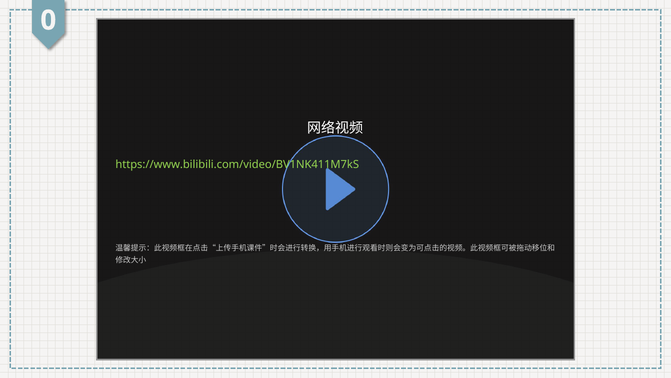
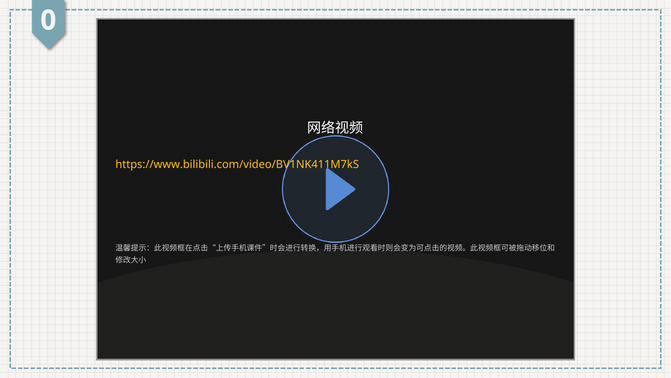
https://www.bilibili.com/video/BV1NK411M7kS colour: light green -> yellow (237, 164)
